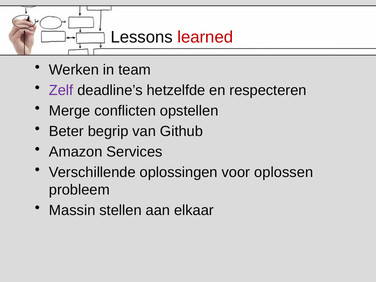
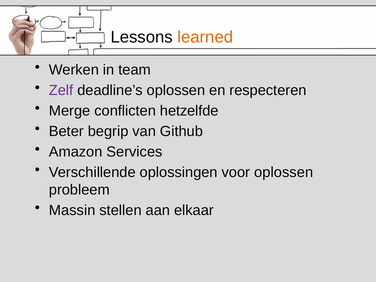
learned colour: red -> orange (205, 37)
deadline’s hetzelfde: hetzelfde -> oplossen (176, 90)
opstellen: opstellen -> hetzelfde (189, 111)
